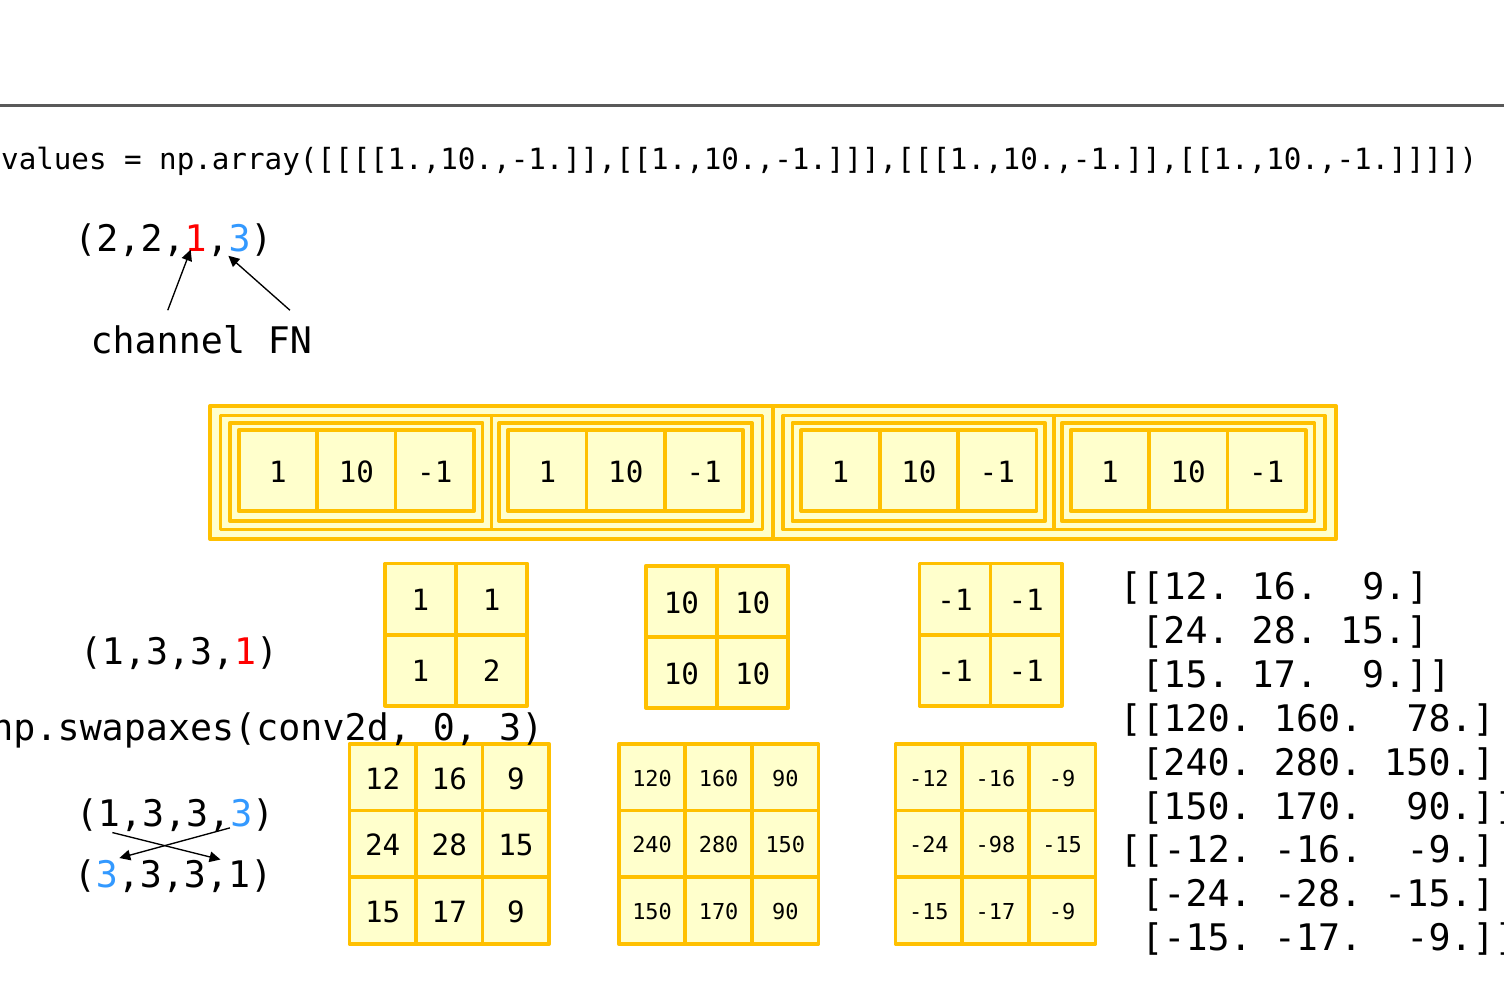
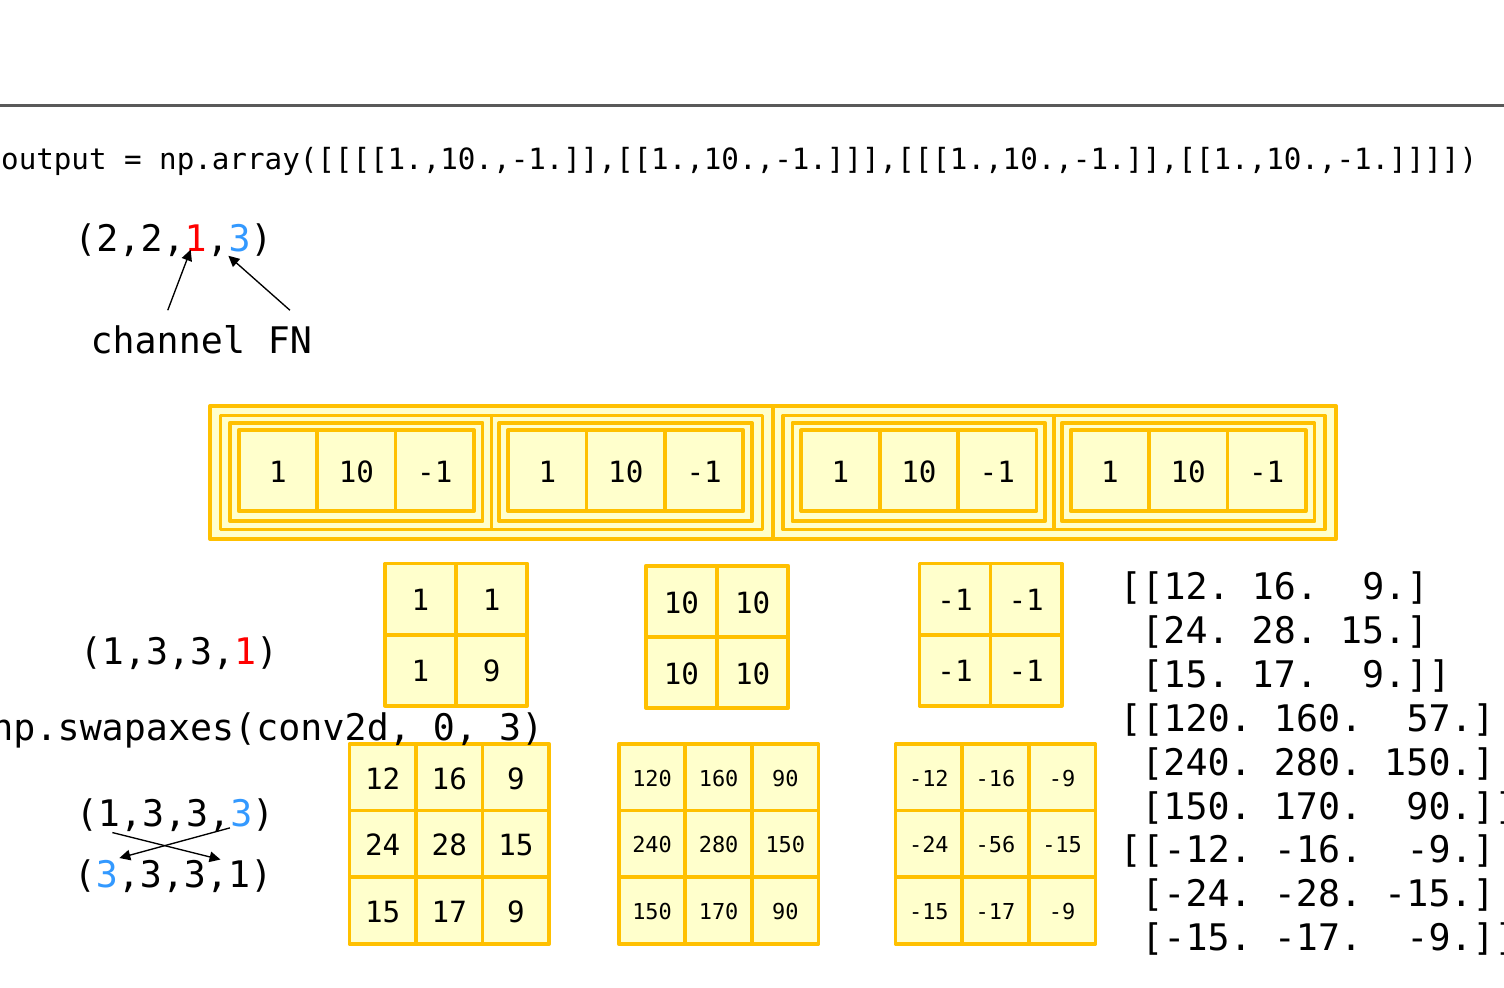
values: values -> output (54, 160)
1 2: 2 -> 9 (492, 672)
78: 78 -> 57 (1451, 719)
-98: -98 -> -56 (996, 845)
